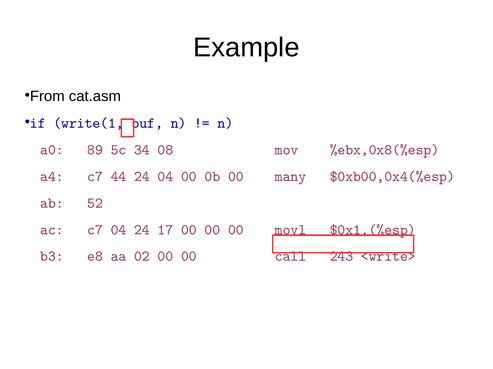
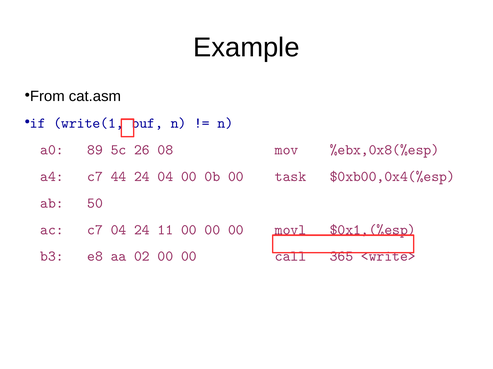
34: 34 -> 26 (142, 150)
many: many -> task (291, 177)
52: 52 -> 50 (95, 203)
17: 17 -> 11 (165, 230)
243: 243 -> 365 (341, 257)
